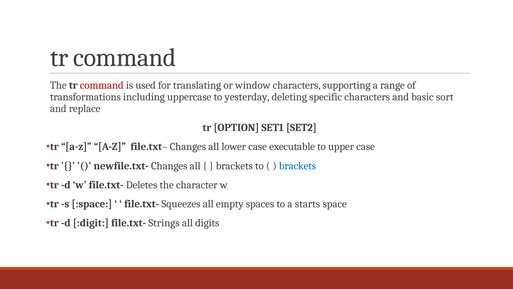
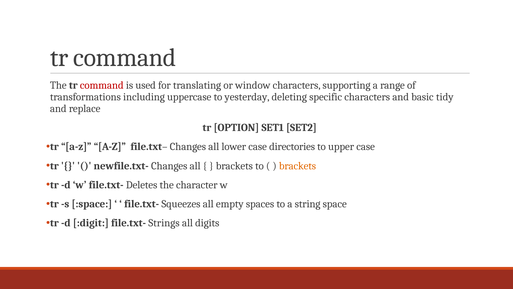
sort: sort -> tidy (445, 97)
executable: executable -> directories (292, 147)
brackets colour: blue -> orange (297, 166)
starts: starts -> string (308, 204)
